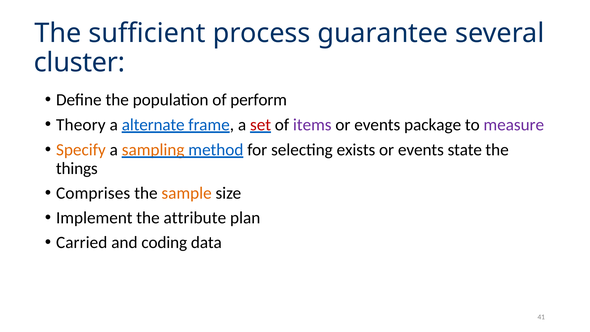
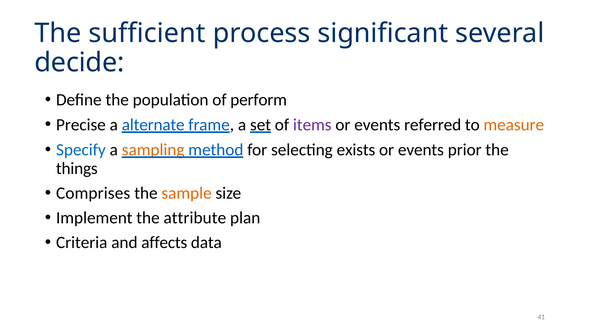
guarantee: guarantee -> significant (383, 33)
cluster: cluster -> decide (79, 63)
Theory: Theory -> Precise (81, 125)
set colour: red -> black (261, 125)
package: package -> referred (433, 125)
measure colour: purple -> orange (514, 125)
Specify colour: orange -> blue (81, 150)
state: state -> prior (465, 150)
Carried: Carried -> Criteria (82, 243)
coding: coding -> affects (164, 243)
